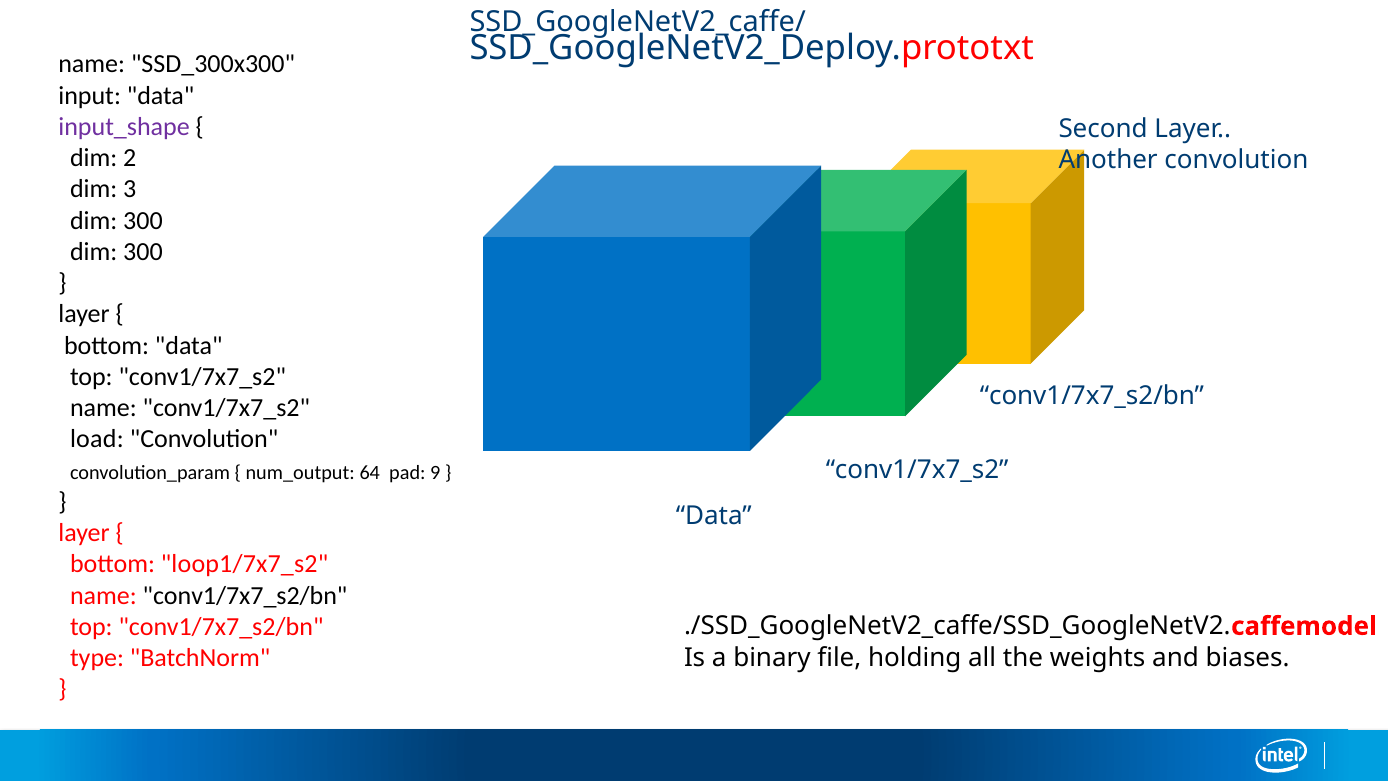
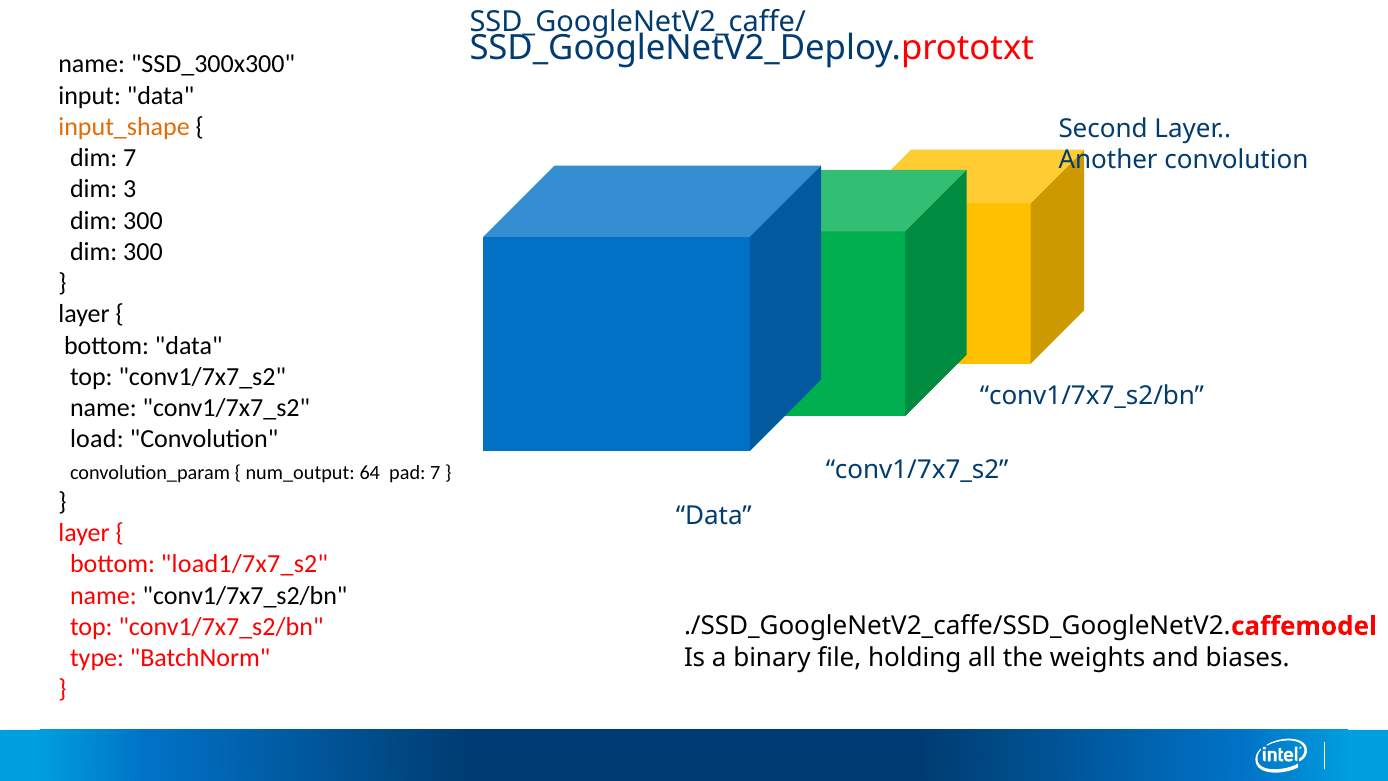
input_shape colour: purple -> orange (124, 127)
dim 2: 2 -> 7 (130, 158)
pad 9: 9 -> 7 (435, 472)
loop1/7x7_s2: loop1/7x7_s2 -> load1/7x7_s2 (244, 564)
